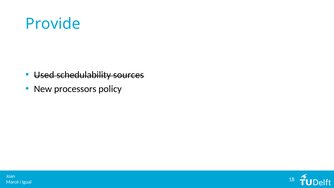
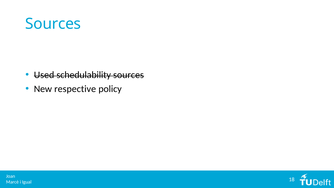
Provide: Provide -> Sources (53, 24)
processors: processors -> respective (75, 89)
